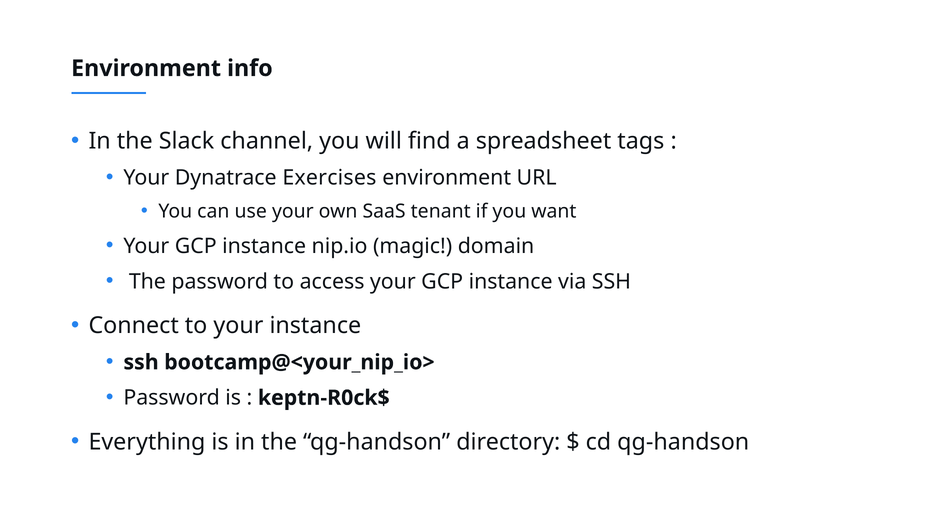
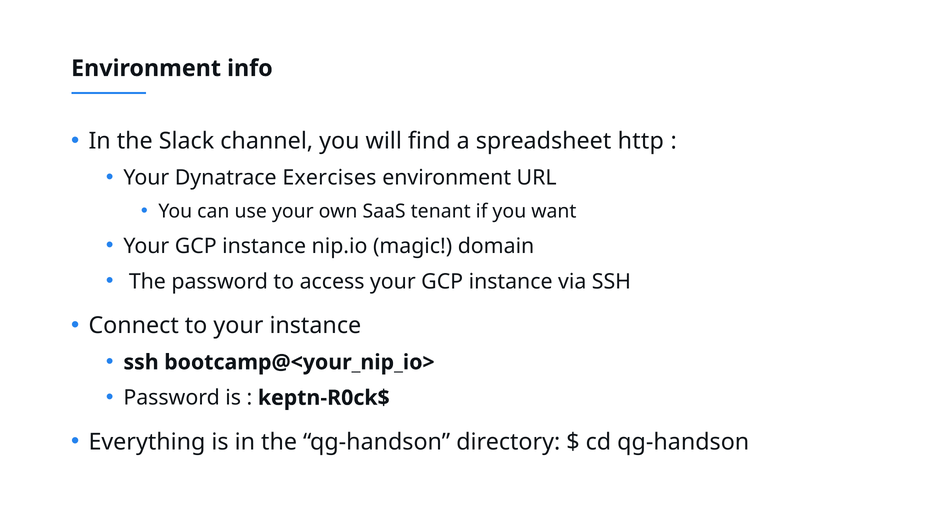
tags: tags -> http (641, 141)
